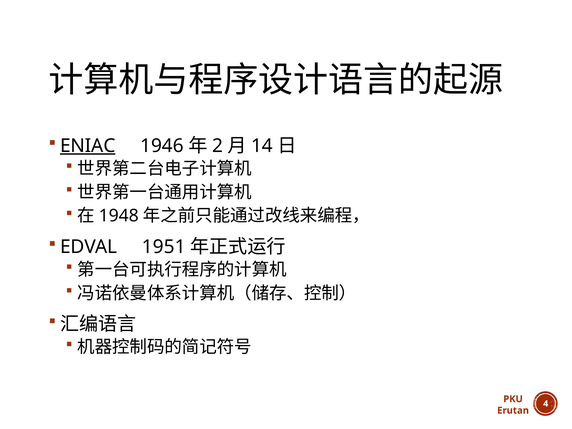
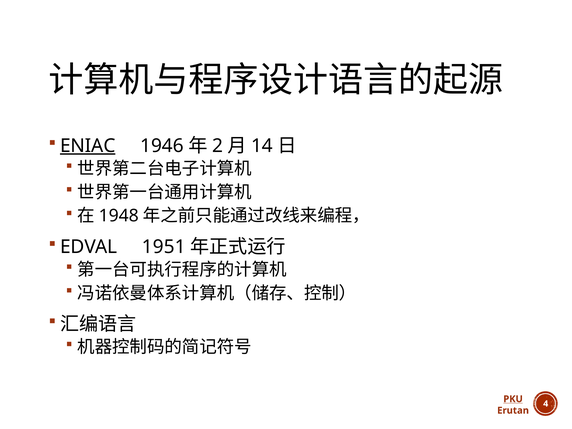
PKU underline: none -> present (513, 399)
